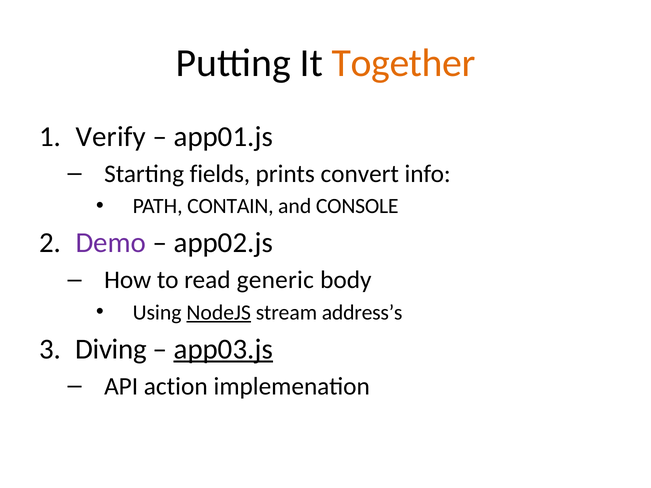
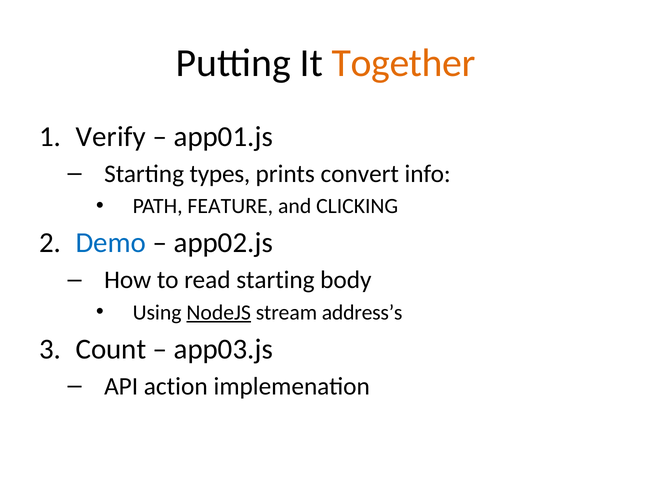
fields: fields -> types (220, 174)
CONTAIN: CONTAIN -> FEATURE (230, 206)
CONSOLE: CONSOLE -> CLICKING (357, 206)
Demo colour: purple -> blue (111, 243)
read generic: generic -> starting (275, 280)
Diving: Diving -> Count (111, 349)
app03.js underline: present -> none (223, 349)
